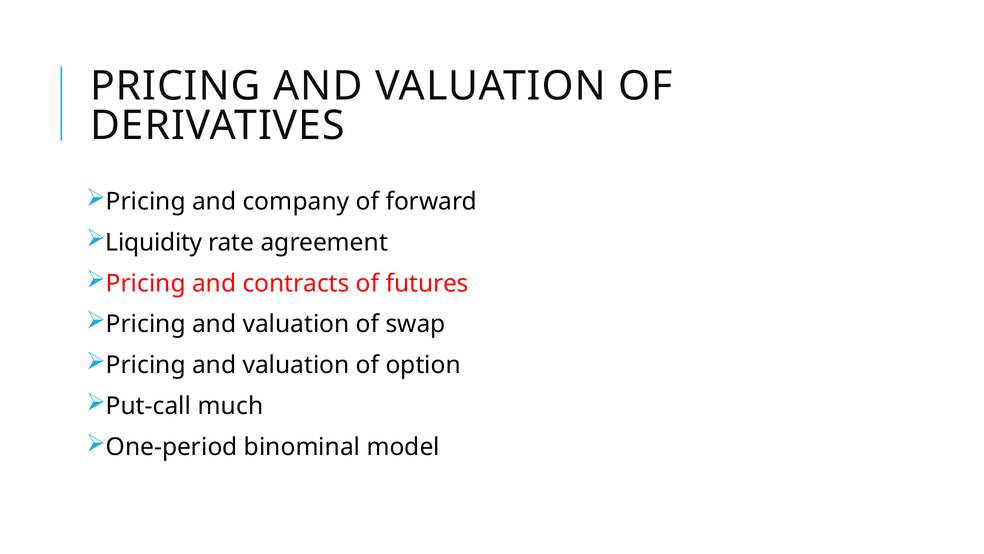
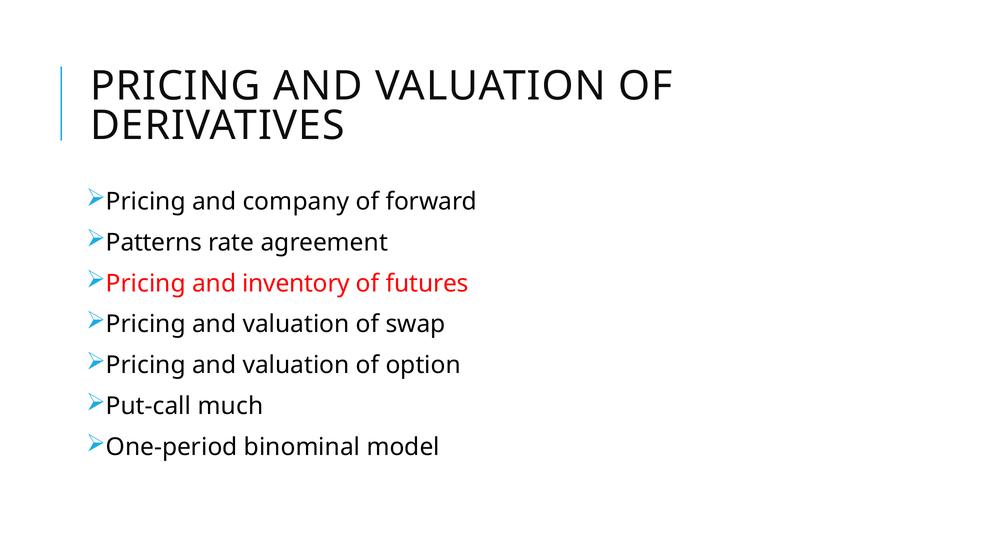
Liquidity: Liquidity -> Patterns (154, 242)
contracts: contracts -> inventory (296, 283)
